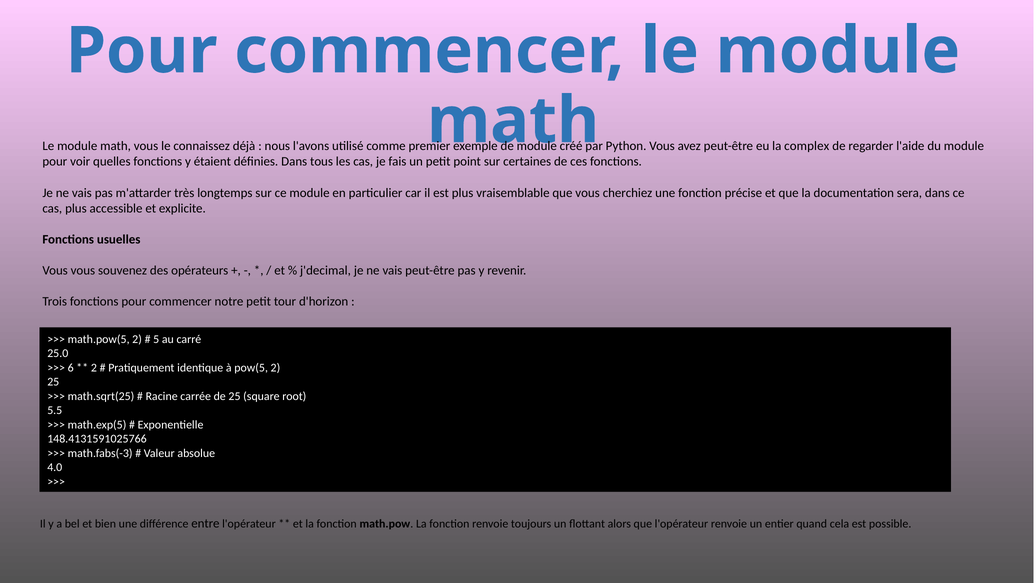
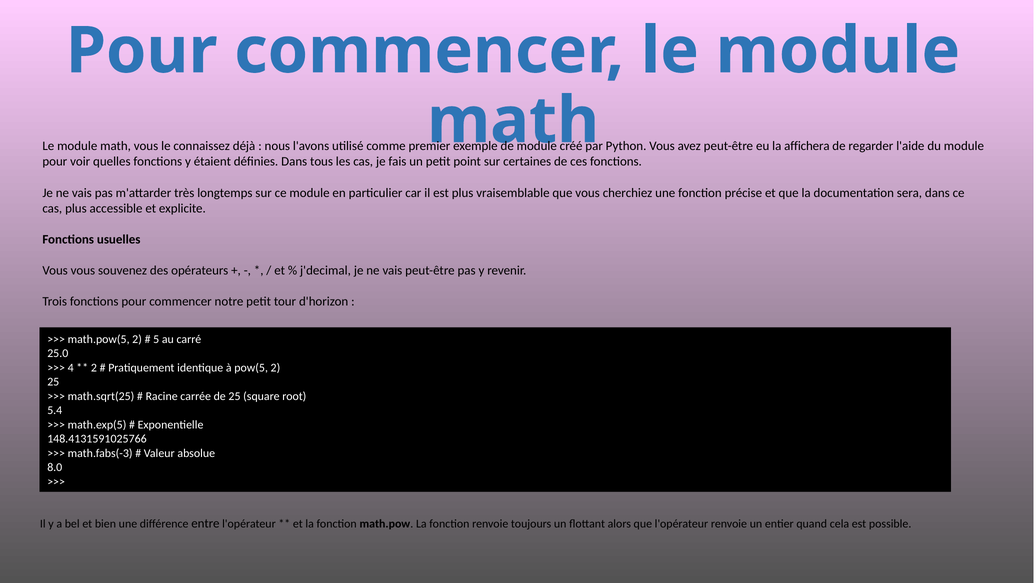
complex: complex -> affichera (807, 146)
6: 6 -> 4 (71, 367)
5.5: 5.5 -> 5.4 (55, 410)
4.0: 4.0 -> 8.0 (55, 467)
